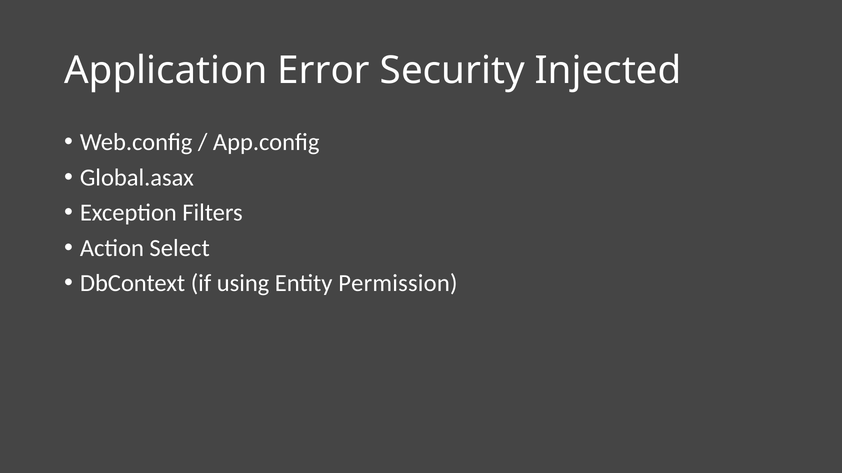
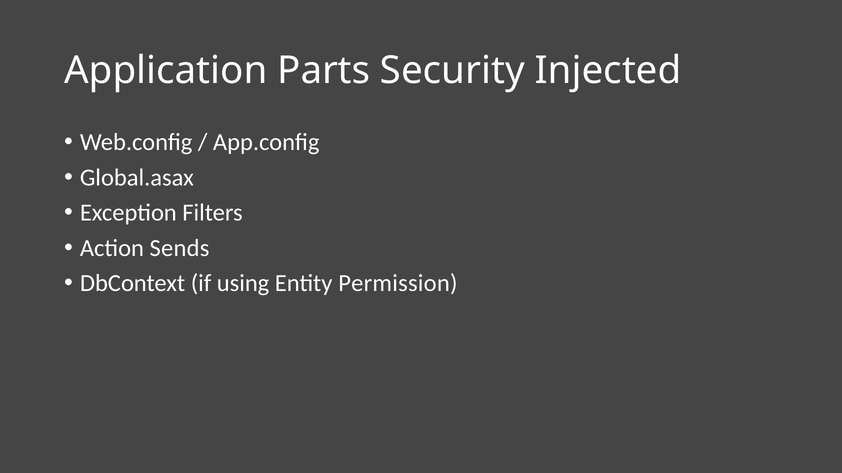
Error: Error -> Parts (324, 71)
Select: Select -> Sends (180, 248)
